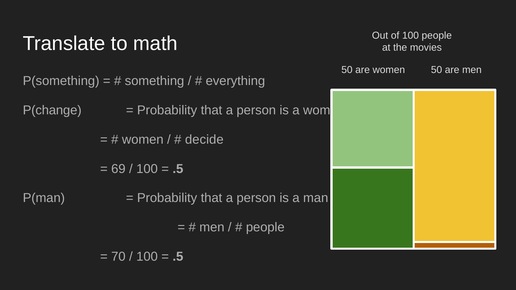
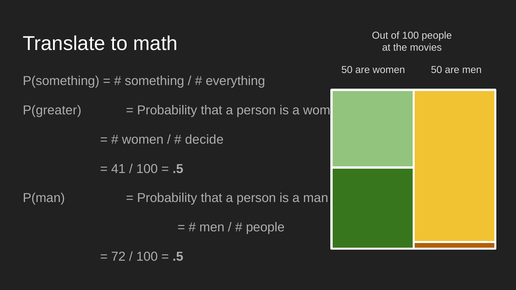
P(change: P(change -> P(greater (52, 110)
69: 69 -> 41 (118, 169)
70: 70 -> 72 (118, 257)
